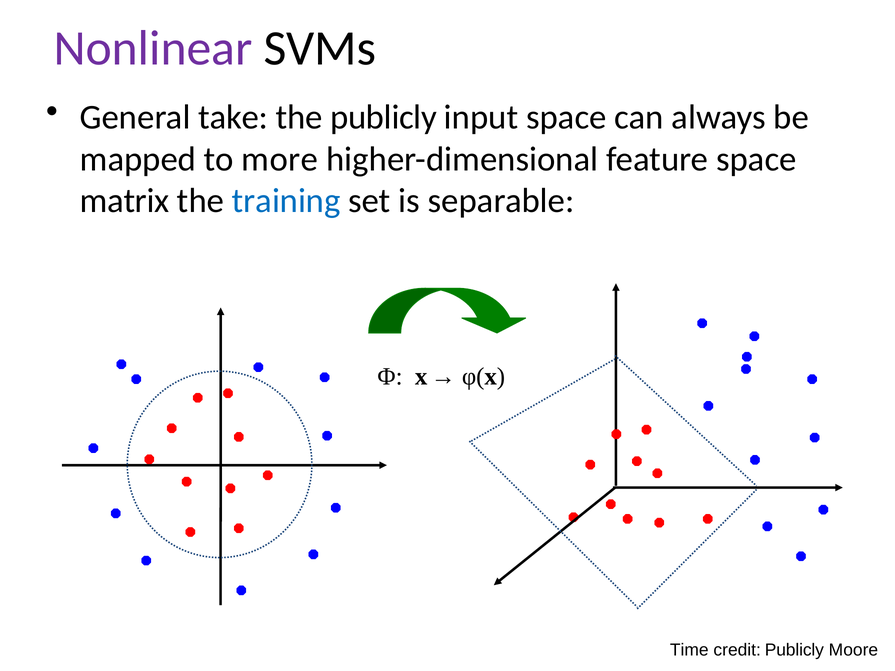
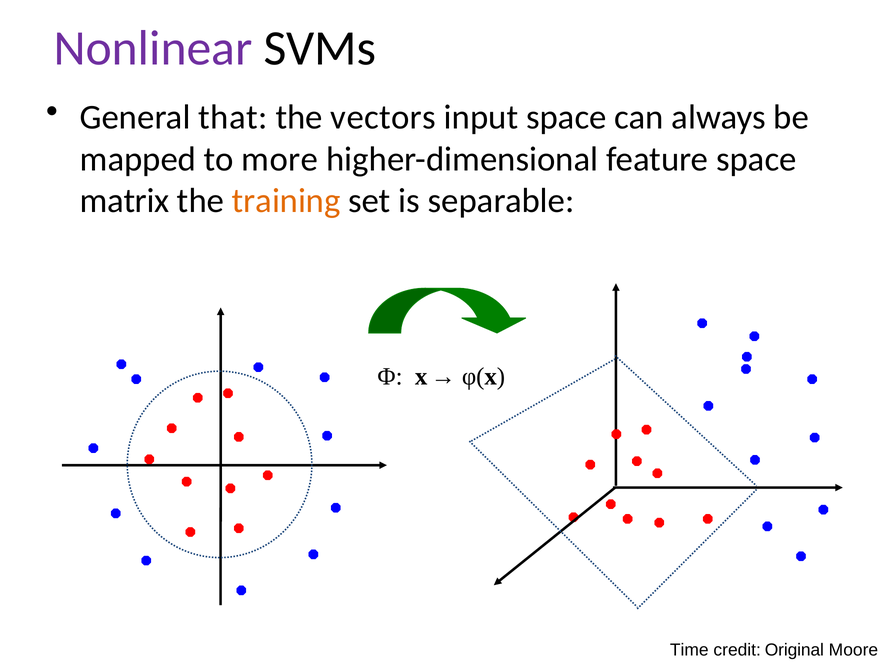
take: take -> that (233, 117)
the publicly: publicly -> vectors (383, 117)
training colour: blue -> orange (286, 201)
credit Publicly: Publicly -> Original (794, 650)
